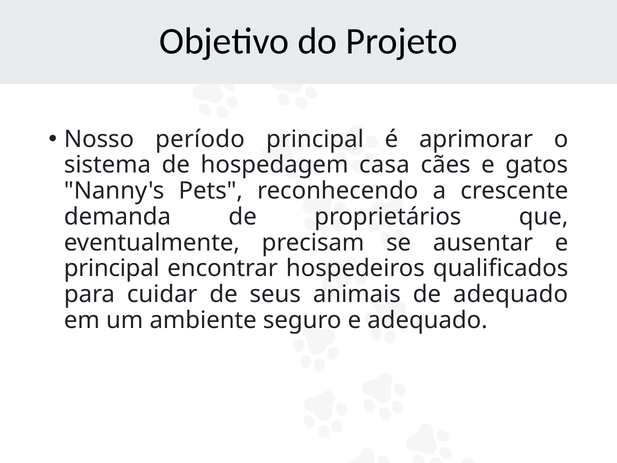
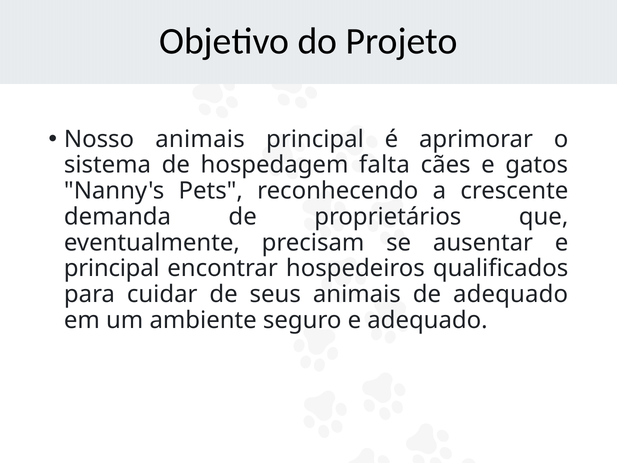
Nosso período: período -> animais (200, 139)
casa: casa -> falta (384, 165)
